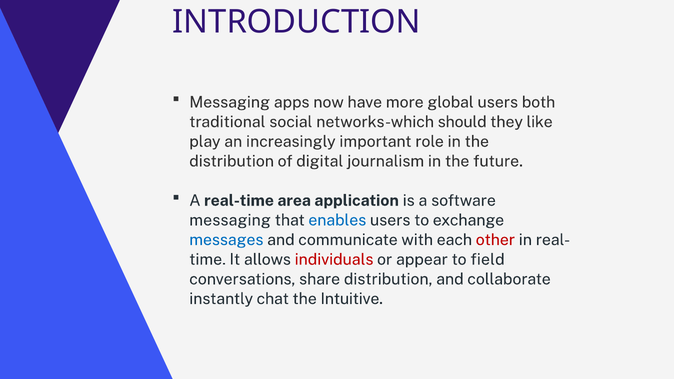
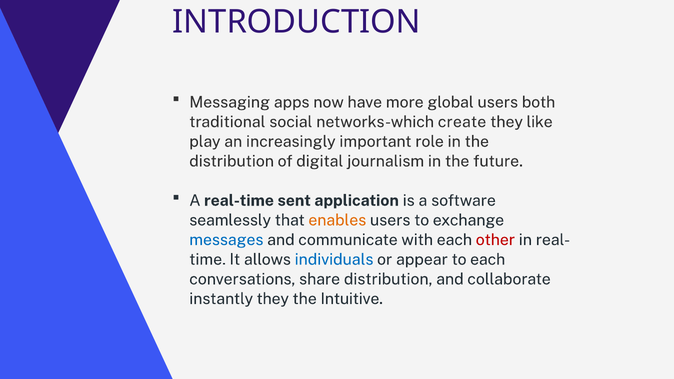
should: should -> create (462, 122)
area: area -> sent (294, 201)
messaging: messaging -> seamlessly (230, 220)
enables colour: blue -> orange (337, 220)
individuals colour: red -> blue (334, 260)
to field: field -> each (488, 260)
instantly chat: chat -> they (273, 299)
